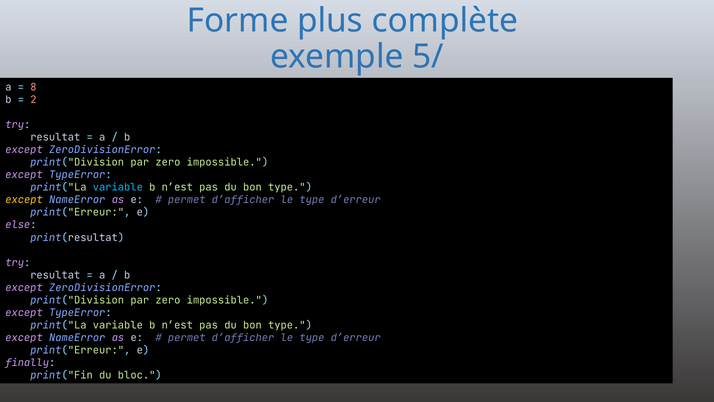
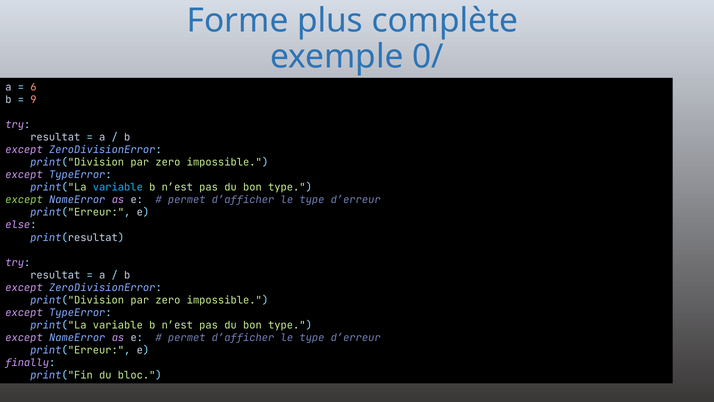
5/: 5/ -> 0/ (428, 57)
8: 8 -> 6 (33, 87)
2: 2 -> 9 (33, 100)
except colour: yellow -> light green (24, 200)
